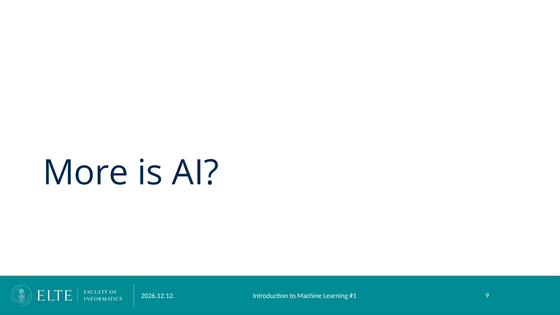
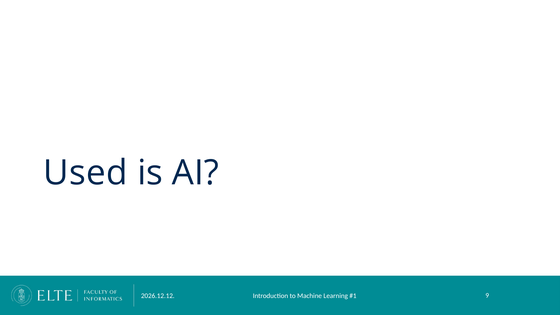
More: More -> Used (85, 173)
